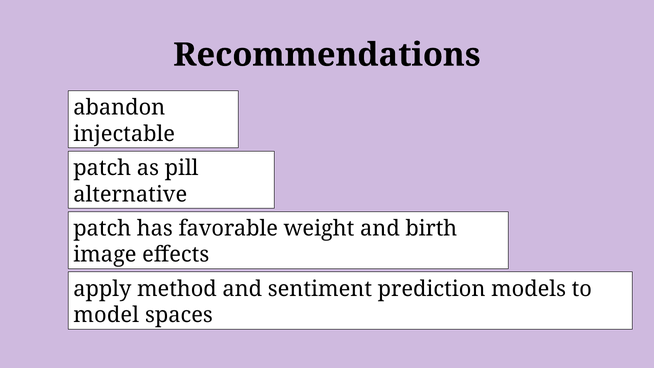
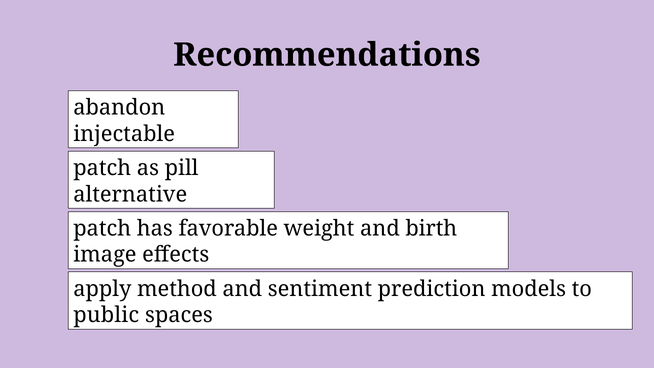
model: model -> public (106, 315)
